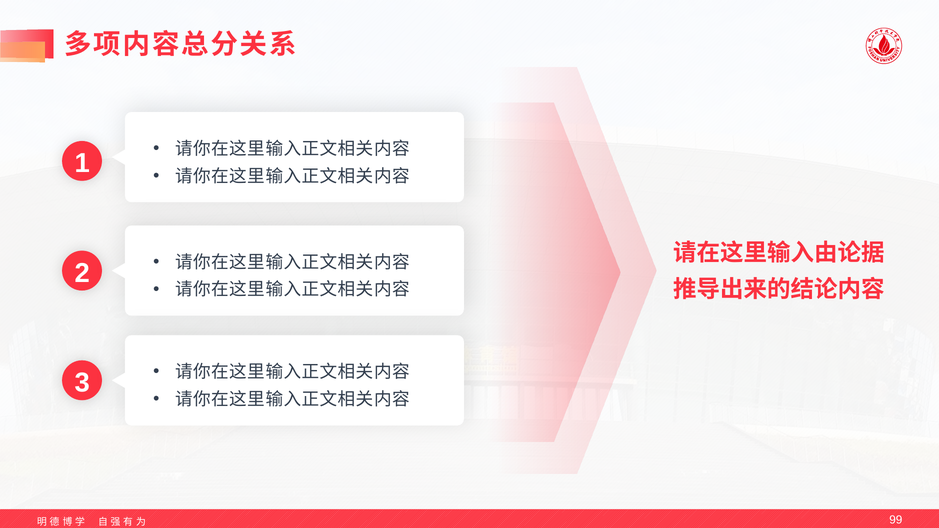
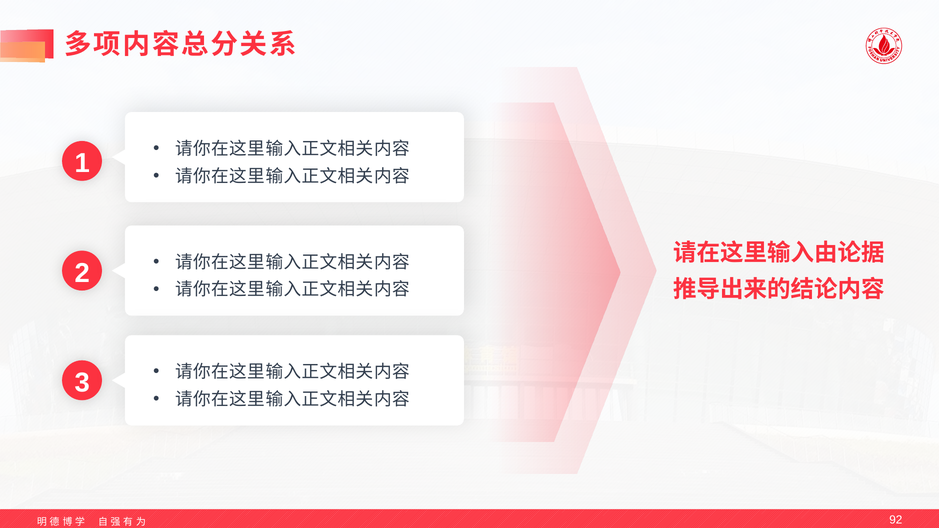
99: 99 -> 92 (896, 520)
